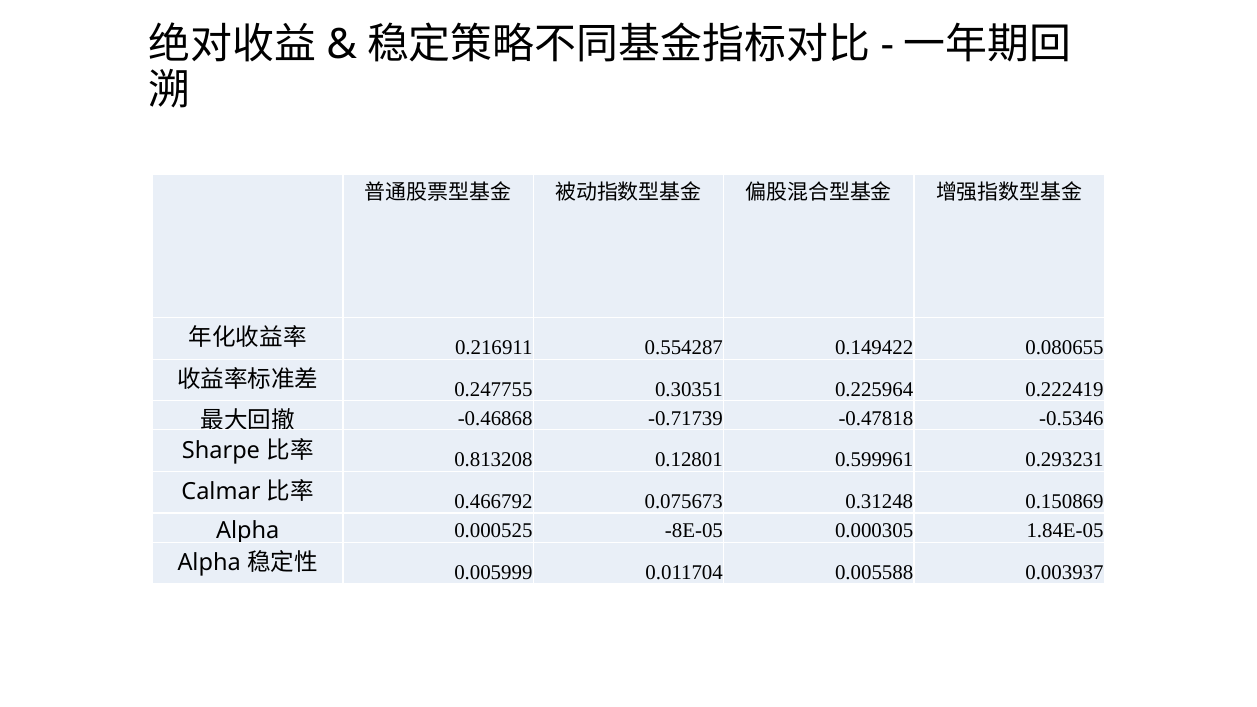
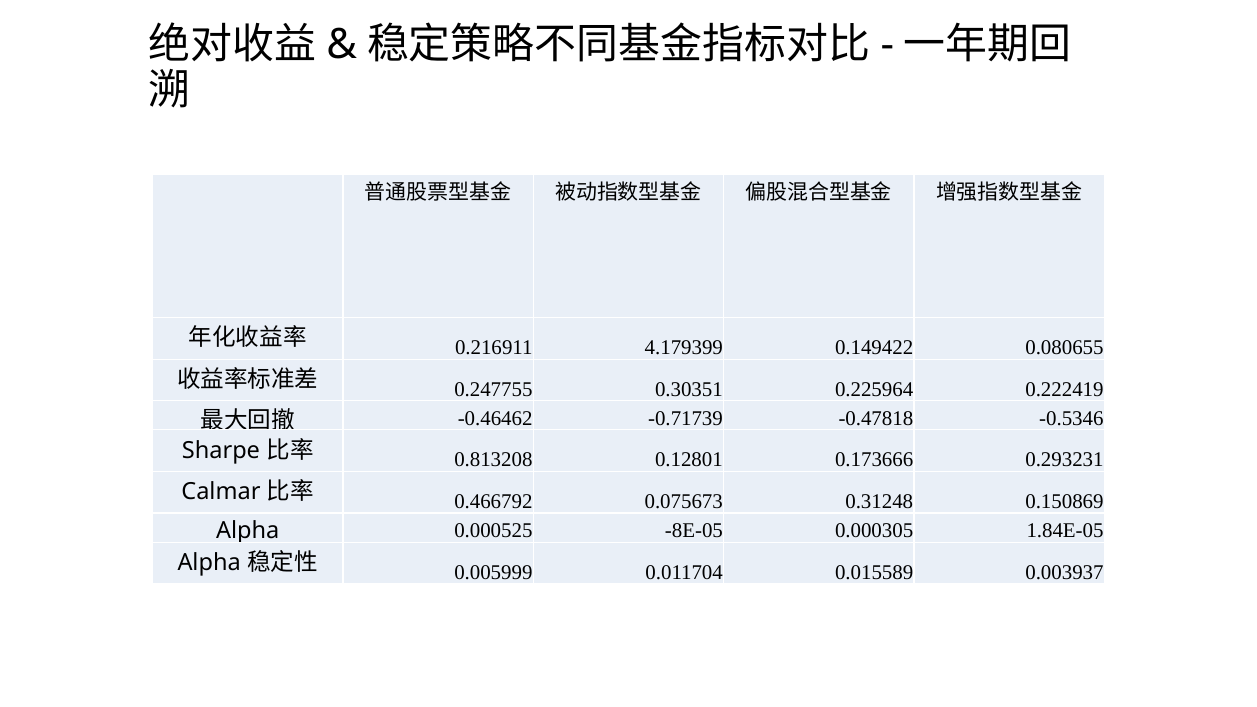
0.554287: 0.554287 -> 4.179399 (684, 348)
-0.46868: -0.46868 -> -0.46462 (495, 418)
0.599961: 0.599961 -> 0.173666 (874, 460)
0.005588: 0.005588 -> 0.015589 (874, 572)
